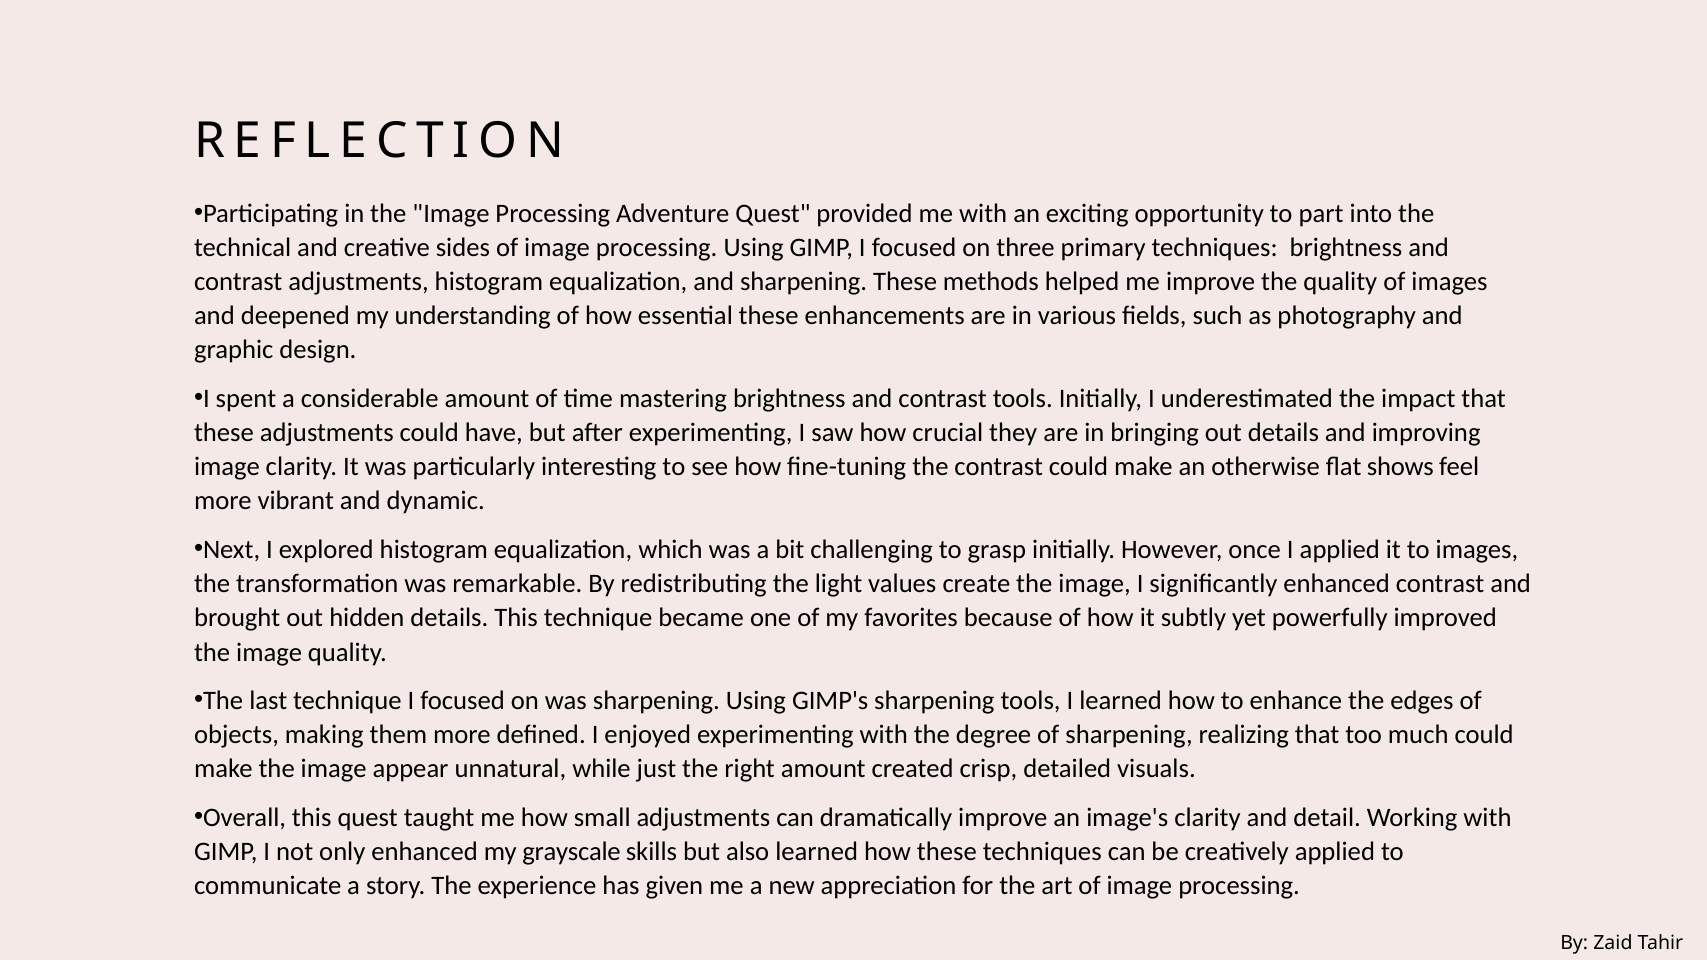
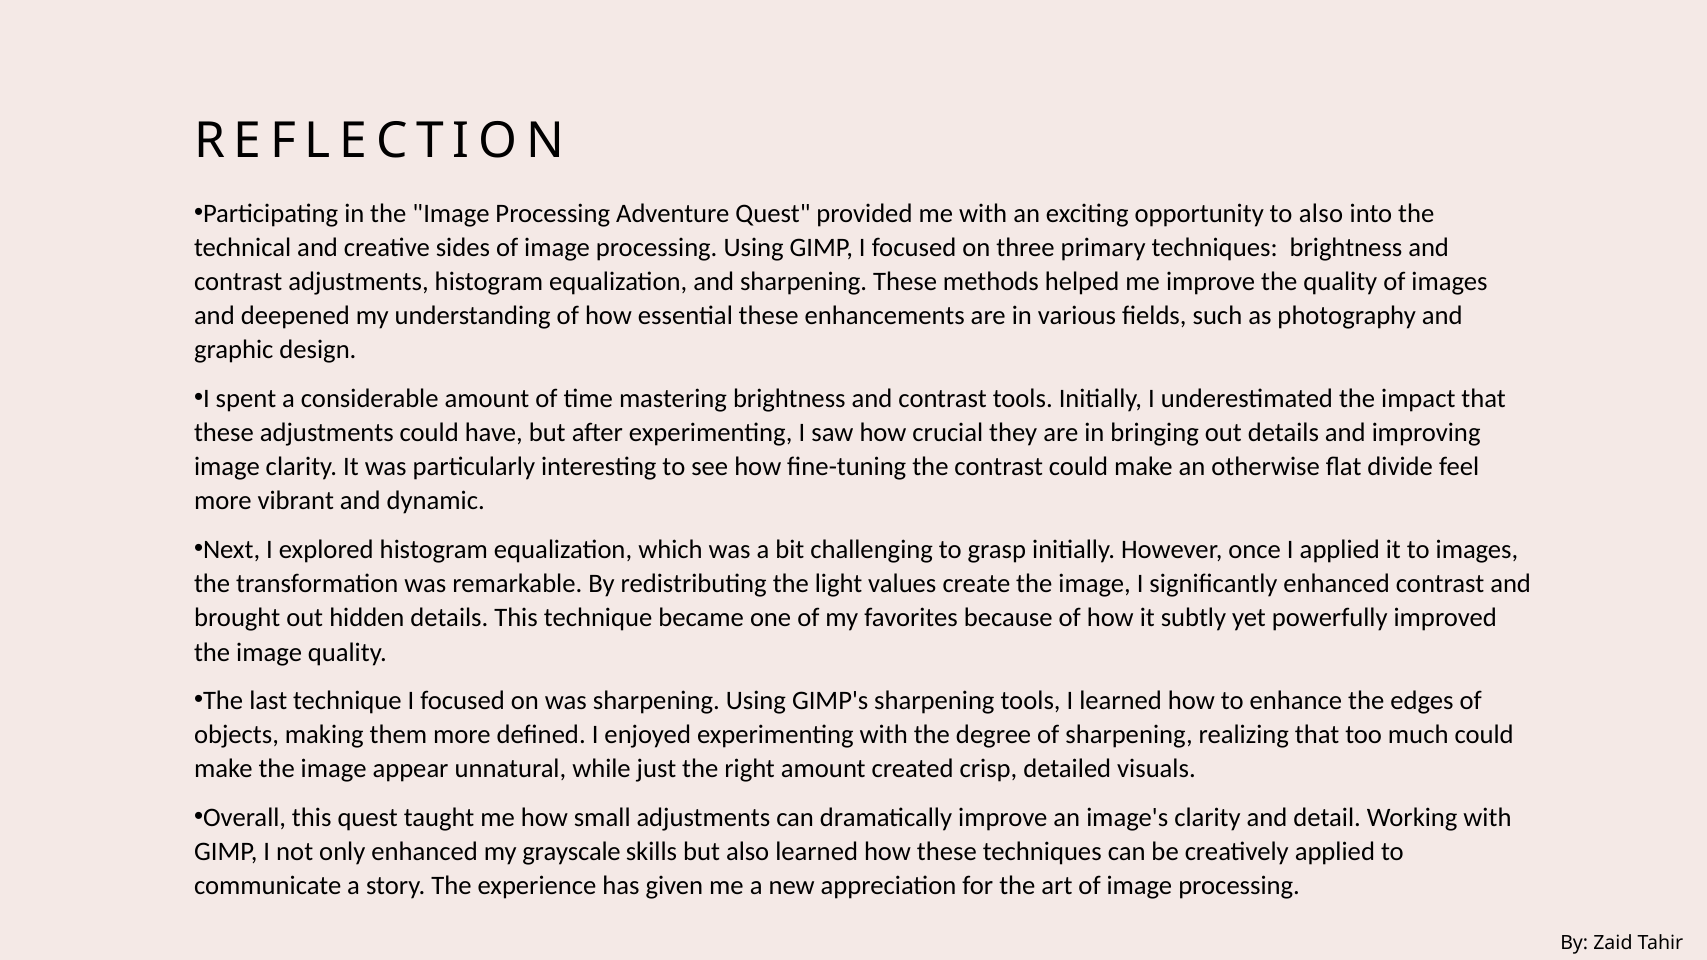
to part: part -> also (1321, 213)
shows: shows -> divide (1400, 467)
